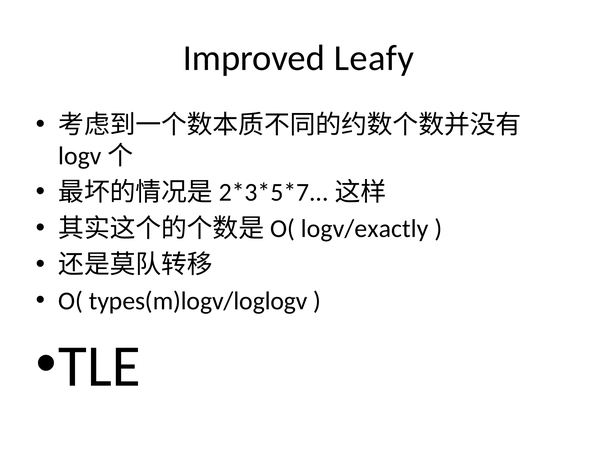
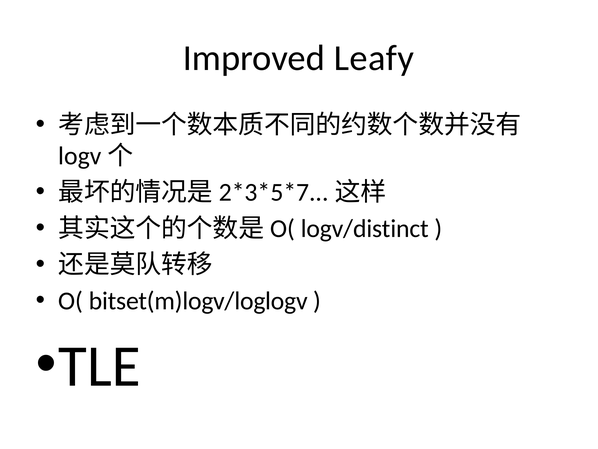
logv/exactly: logv/exactly -> logv/distinct (365, 228)
types(m)logv/loglogv: types(m)logv/loglogv -> bitset(m)logv/loglogv (198, 301)
